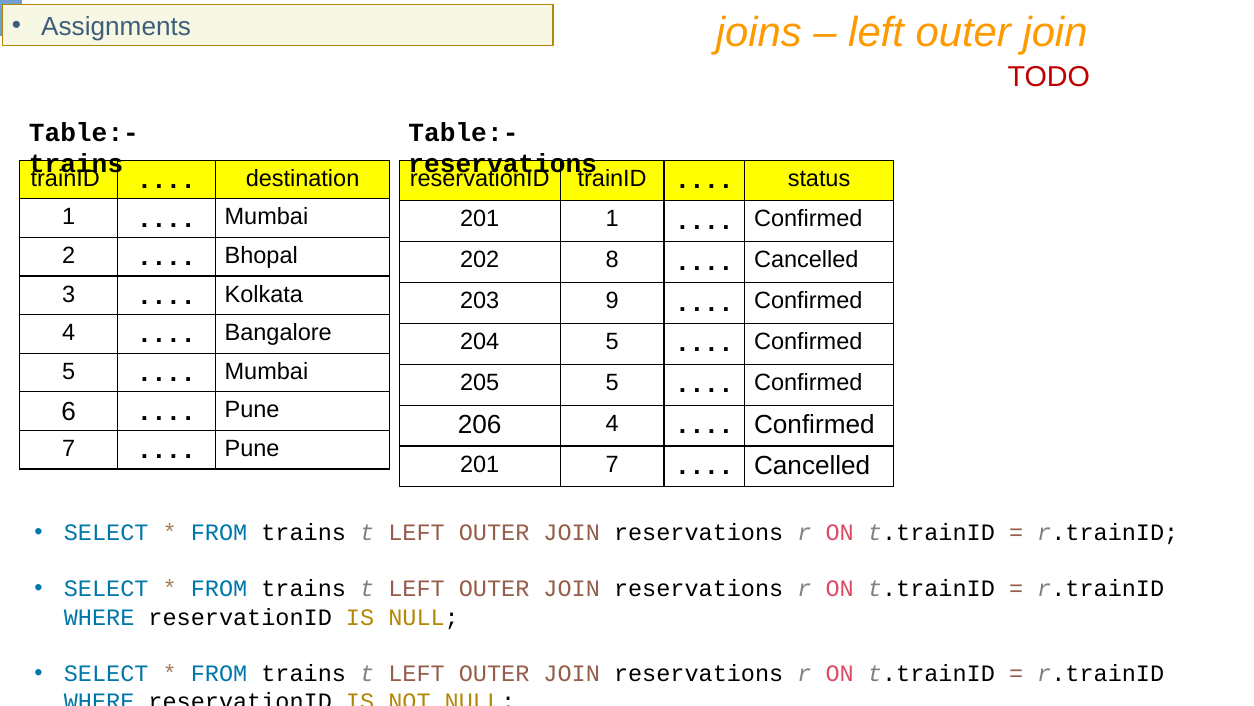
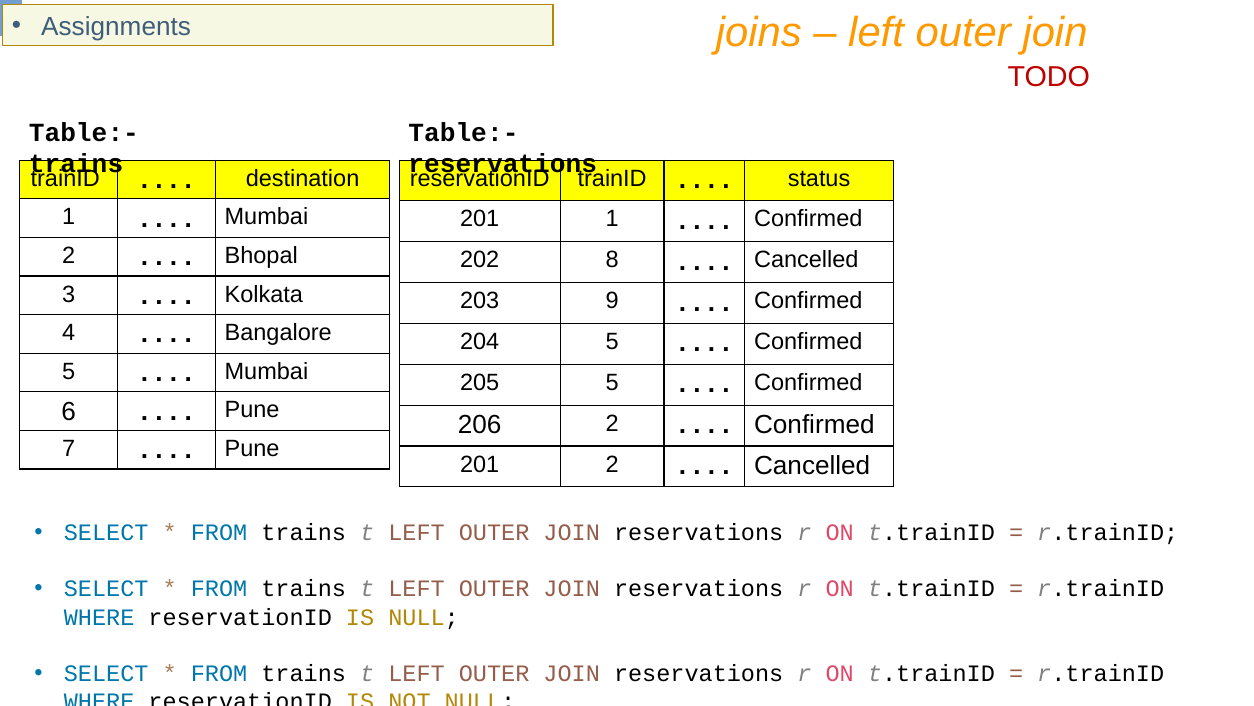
206 4: 4 -> 2 (612, 423)
201 7: 7 -> 2 (612, 464)
